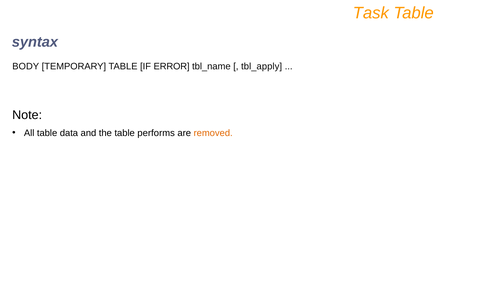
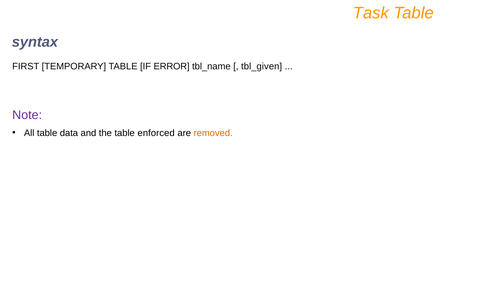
BODY: BODY -> FIRST (26, 66)
tbl_apply: tbl_apply -> tbl_given (262, 66)
Note colour: black -> purple (27, 115)
performs: performs -> enforced (156, 133)
